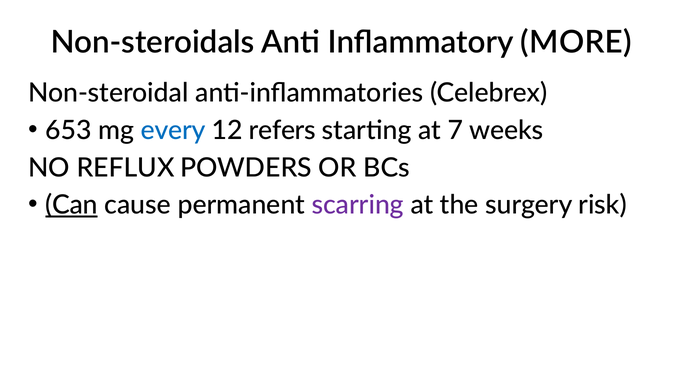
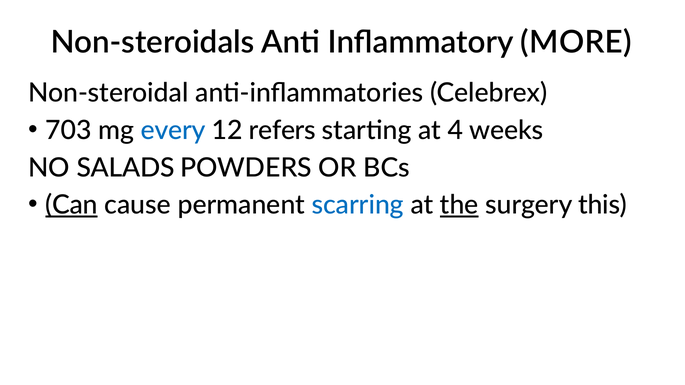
653: 653 -> 703 (68, 131)
7: 7 -> 4 (455, 131)
REFLUX: REFLUX -> SALADS (126, 168)
scarring colour: purple -> blue (358, 205)
the underline: none -> present (459, 205)
risk: risk -> this (603, 205)
